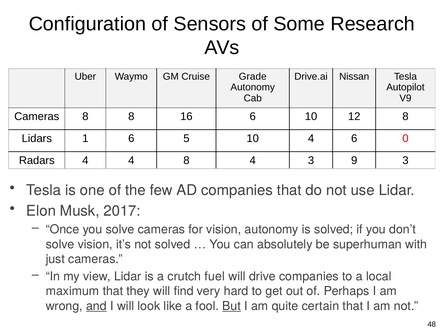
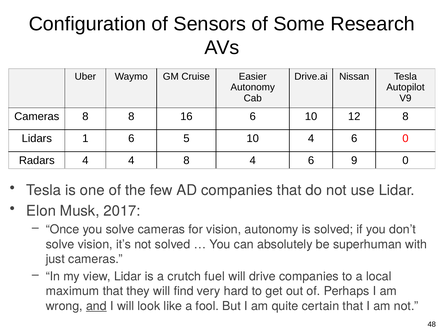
Grade: Grade -> Easier (253, 76)
8 4 3: 3 -> 6 (311, 160)
9 3: 3 -> 0 (406, 160)
But underline: present -> none (232, 306)
